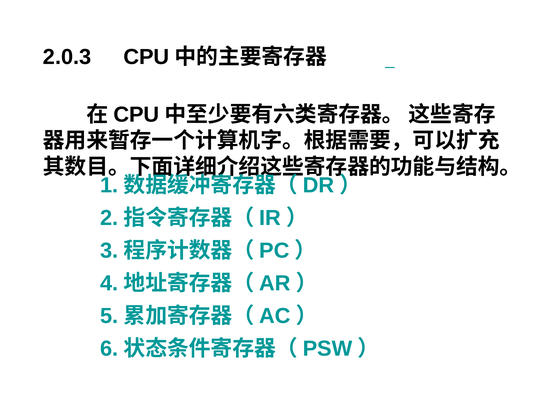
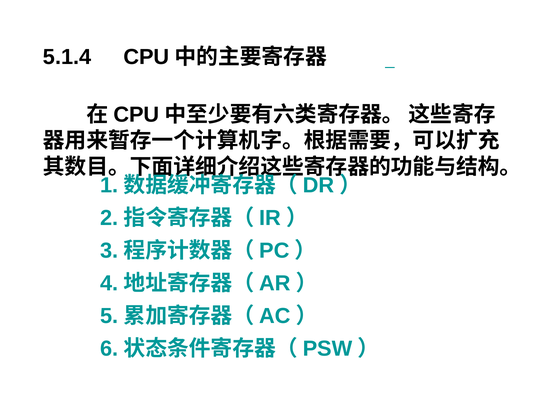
2.0.3: 2.0.3 -> 5.1.4 (67, 57)
